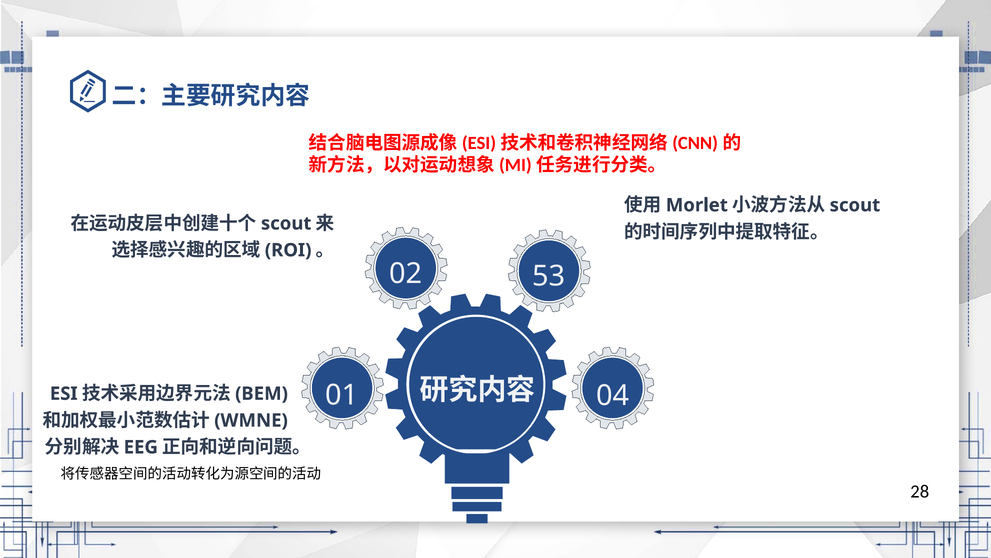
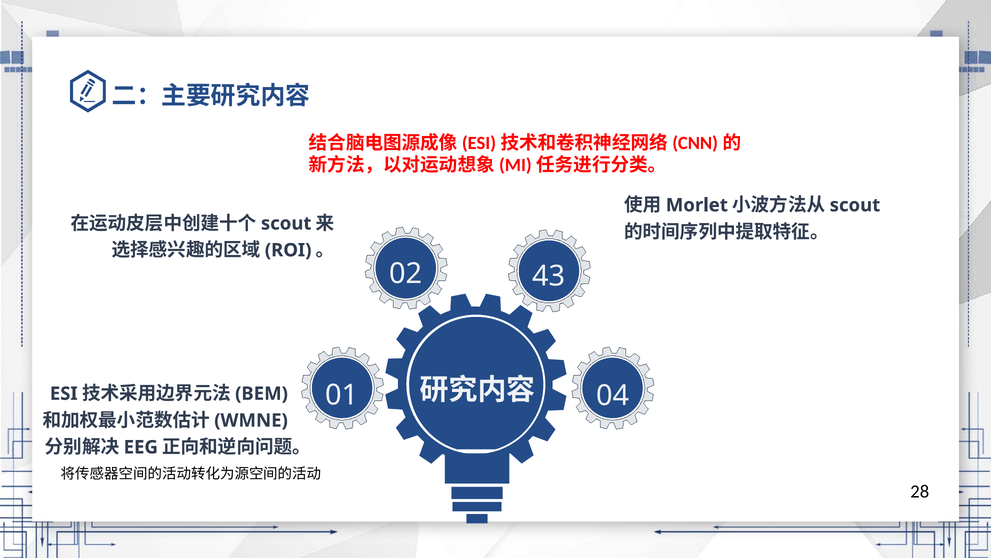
53: 53 -> 43 (549, 276)
